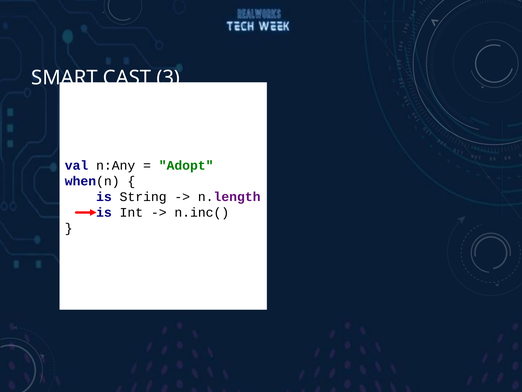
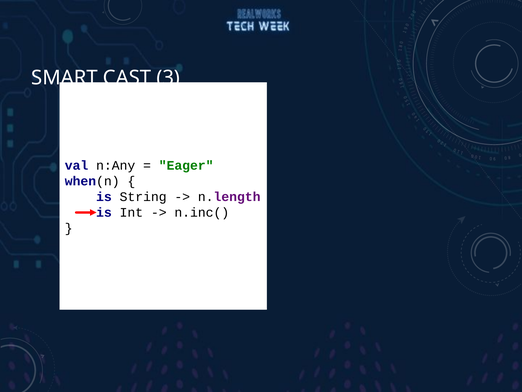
Adopt: Adopt -> Eager (186, 165)
